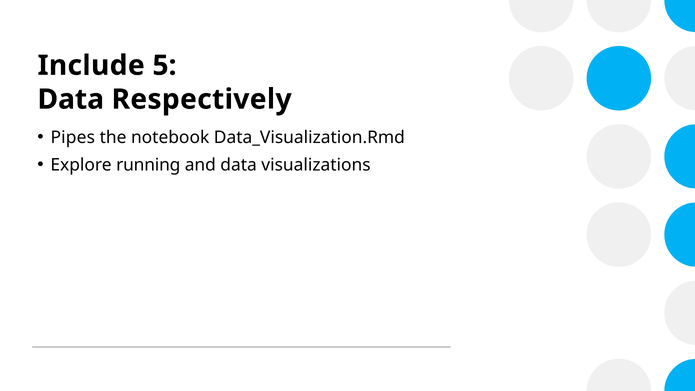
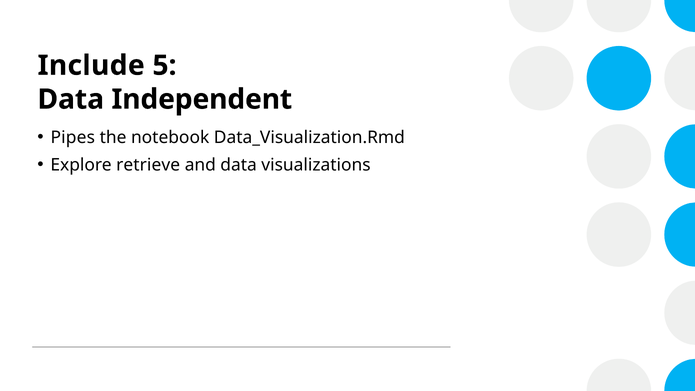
Respectively: Respectively -> Independent (202, 99)
running: running -> retrieve (148, 165)
